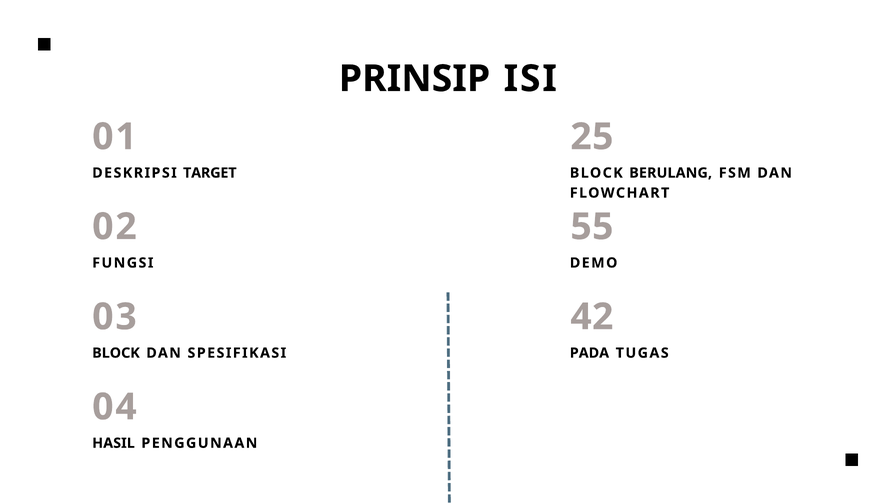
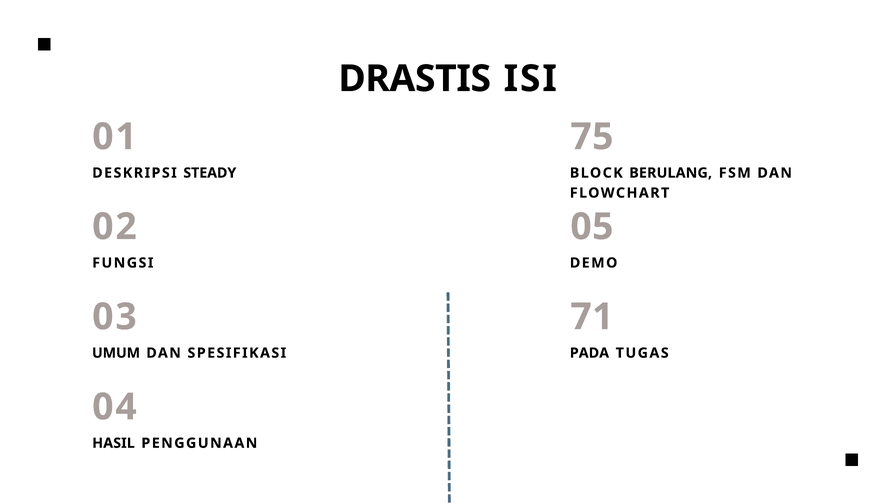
PRINSIP: PRINSIP -> DRASTIS (415, 79)
25: 25 -> 75 (592, 137)
TARGET: TARGET -> STEADY (210, 173)
55: 55 -> 05 (592, 227)
42: 42 -> 71 (592, 317)
BLOCK: BLOCK -> UMUM (116, 353)
